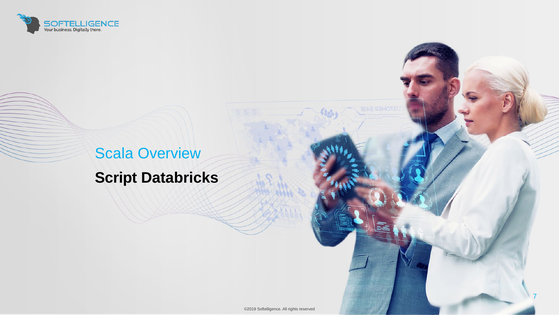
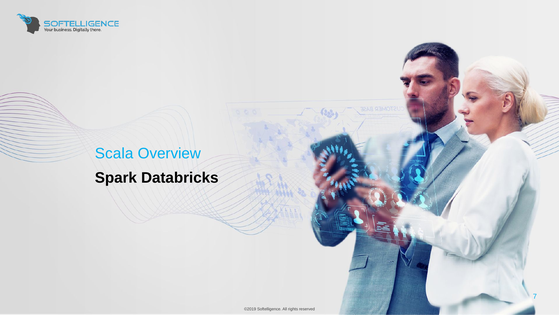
Script: Script -> Spark (116, 177)
